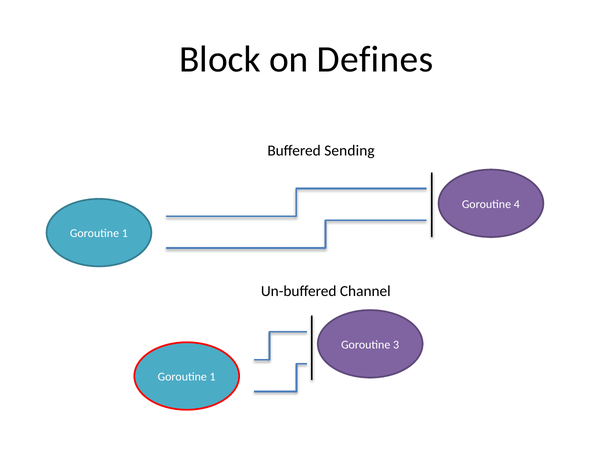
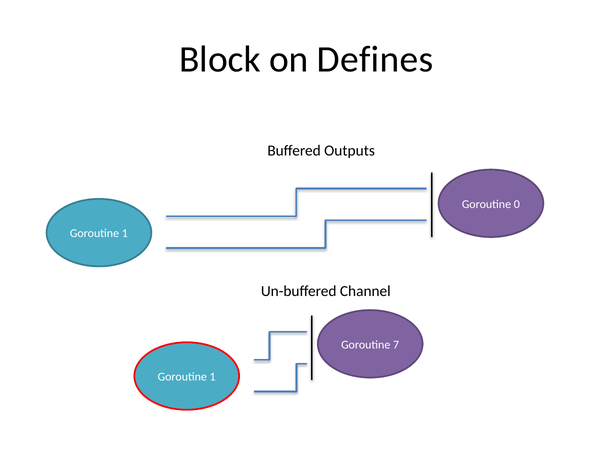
Sending: Sending -> Outputs (350, 151)
4: 4 -> 0 (517, 204)
3: 3 -> 7 (396, 344)
